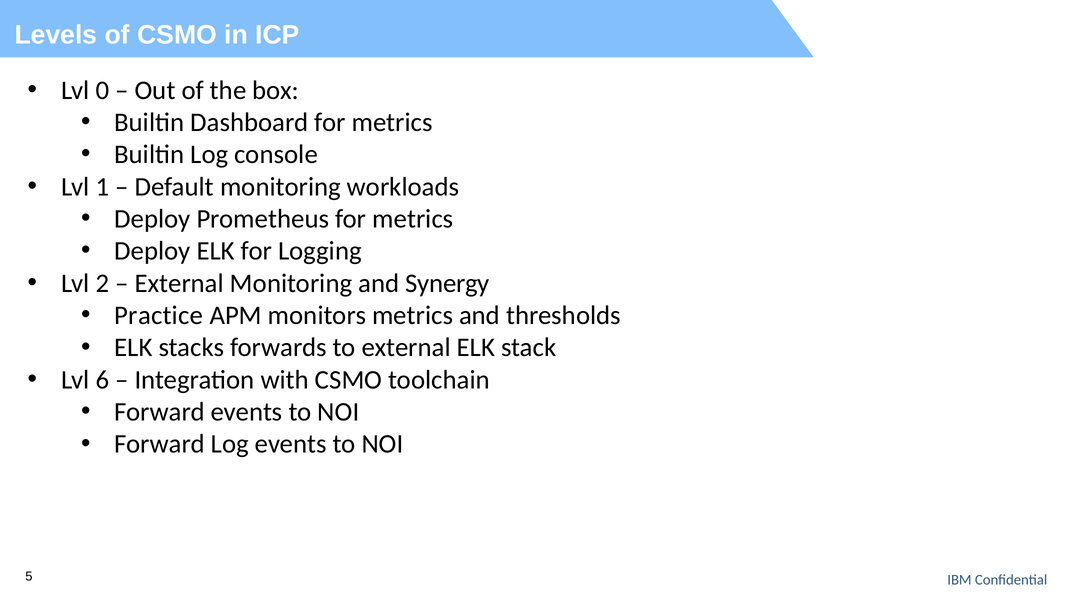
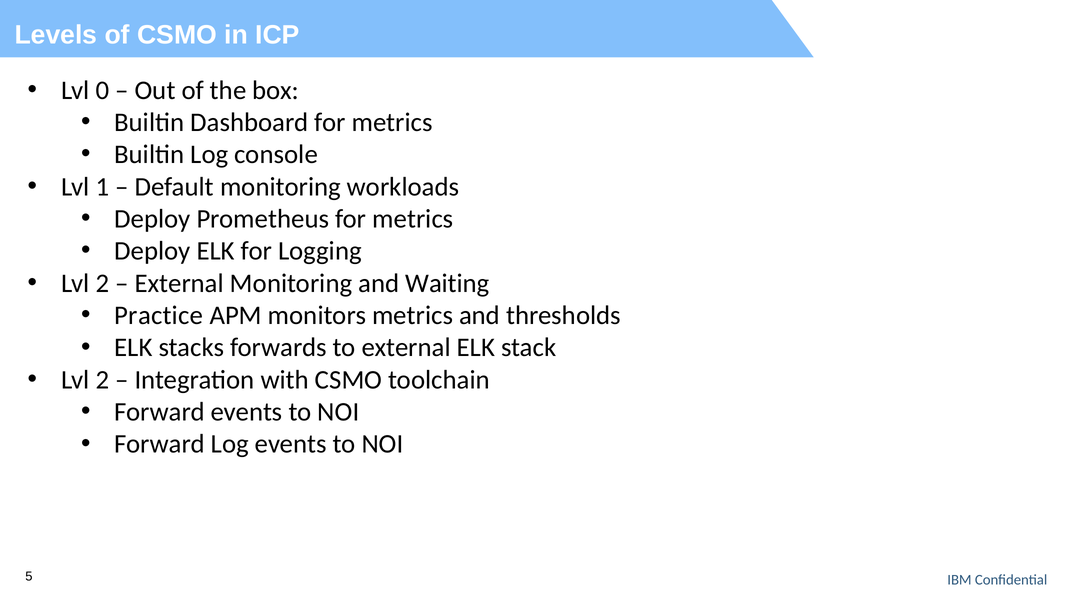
Synergy: Synergy -> Waiting (447, 283)
6: 6 -> 2 (102, 380)
